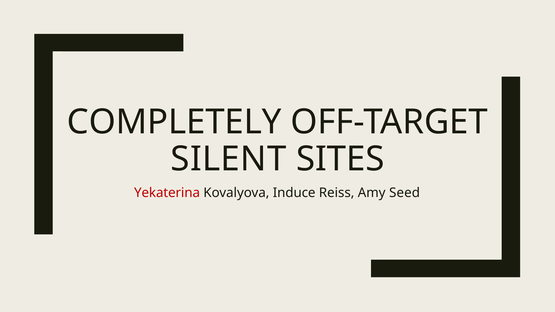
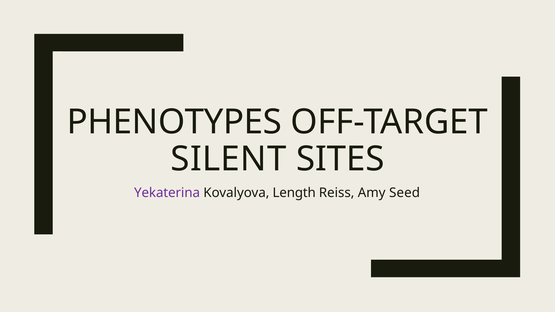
COMPLETELY: COMPLETELY -> PHENOTYPES (174, 122)
Yekaterina colour: red -> purple (167, 193)
Induce: Induce -> Length (294, 193)
